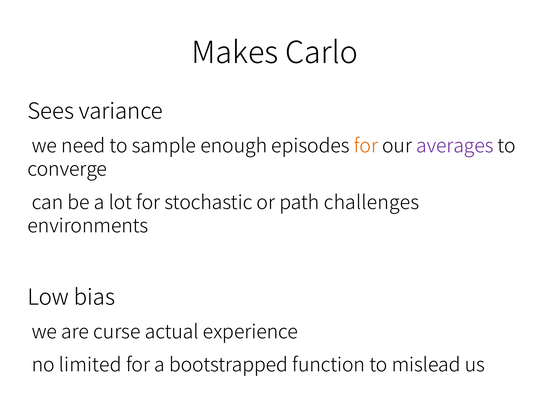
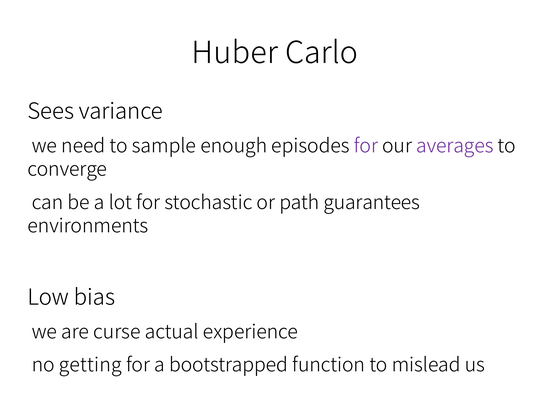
Makes: Makes -> Huber (235, 53)
for colour: orange -> purple (366, 146)
challenges: challenges -> guarantees (372, 202)
limited: limited -> getting (90, 365)
